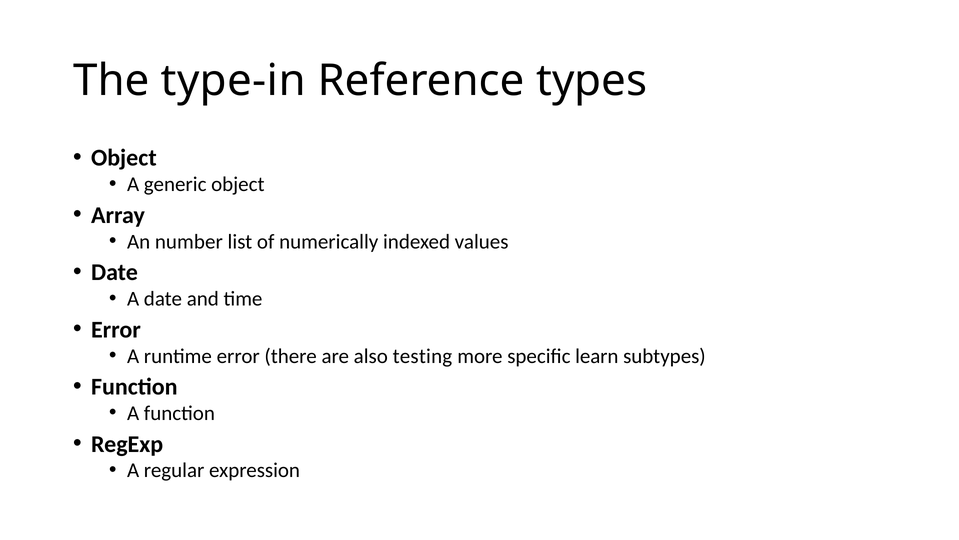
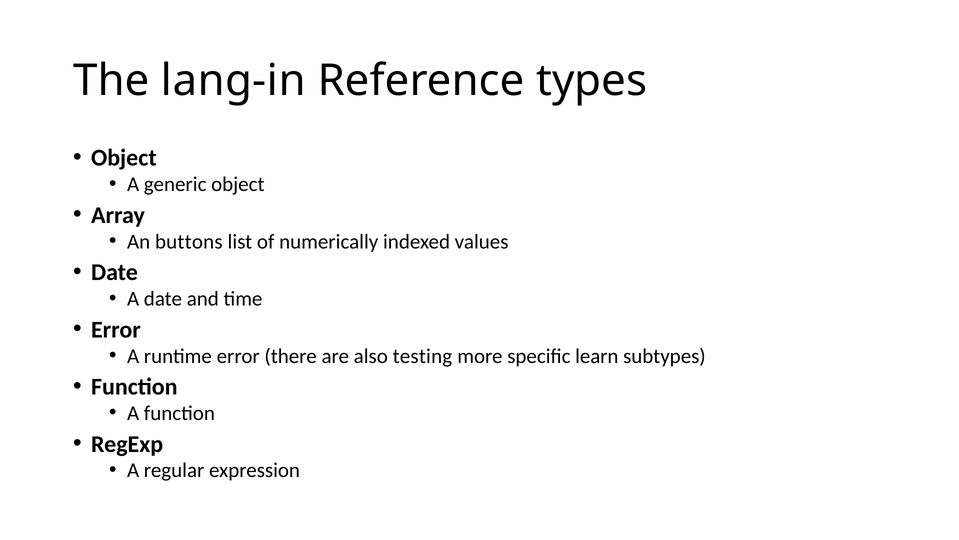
type-in: type-in -> lang-in (233, 81)
number: number -> buttons (189, 241)
